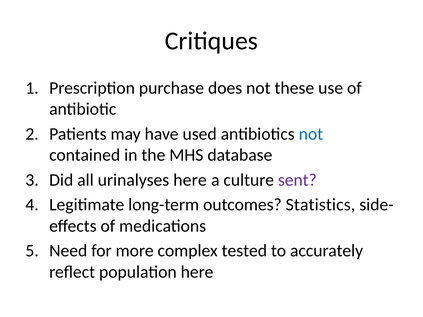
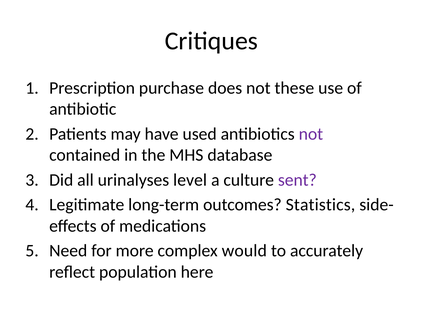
not colour: blue -> purple (311, 134)
urinalyses here: here -> level (190, 180)
tested: tested -> would (244, 251)
